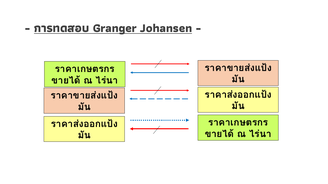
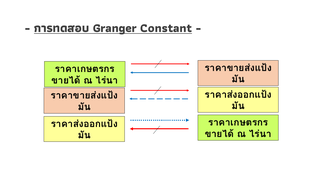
Johansen: Johansen -> Constant (166, 28)
